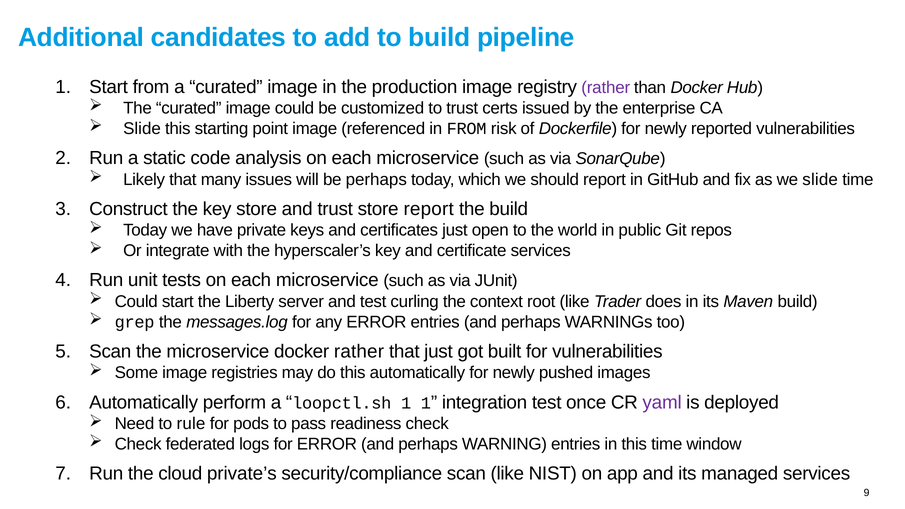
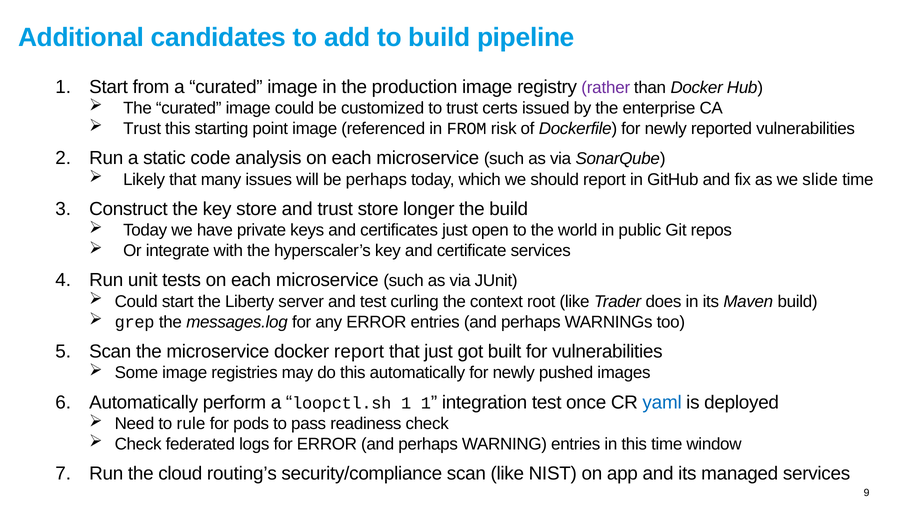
Slide: Slide -> Trust (142, 129)
store report: report -> longer (429, 209)
docker rather: rather -> report (359, 352)
yaml colour: purple -> blue (662, 403)
private’s: private’s -> routing’s (242, 474)
